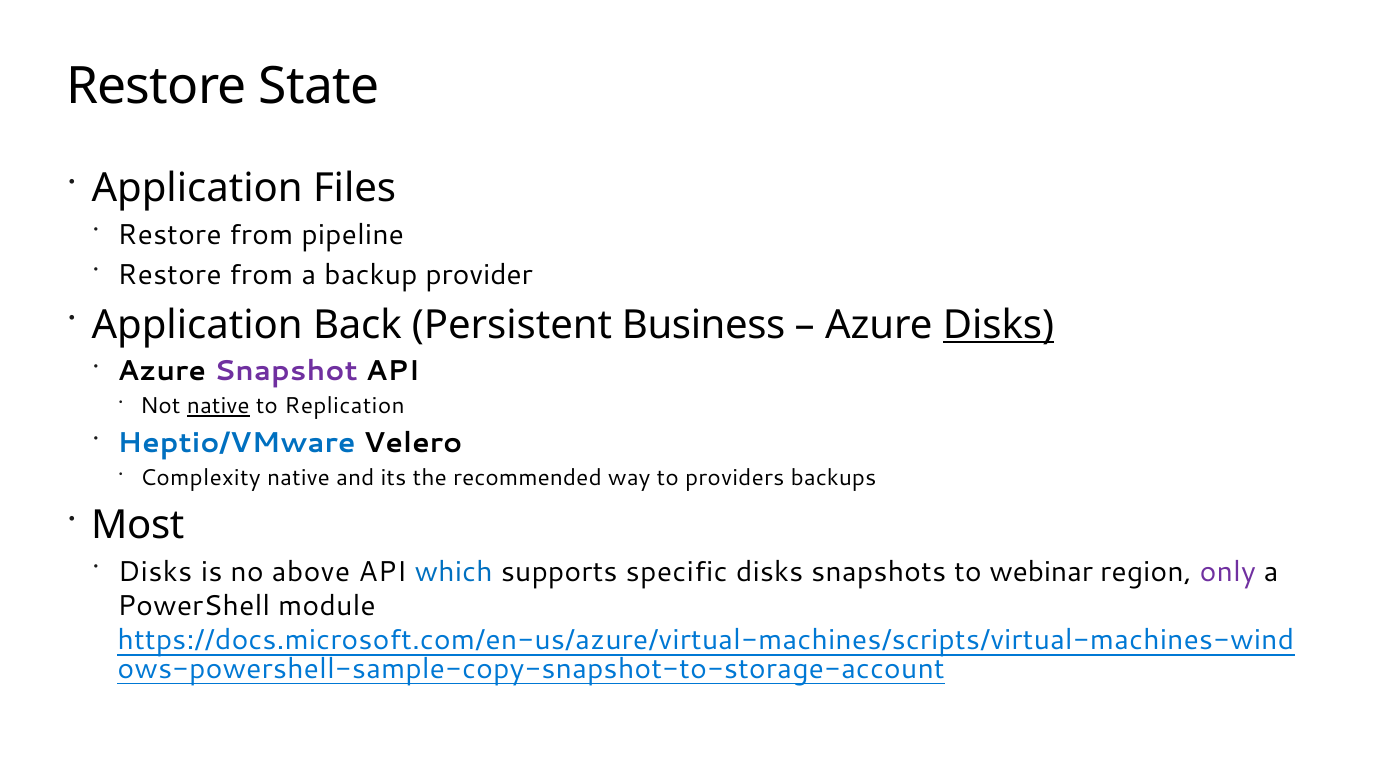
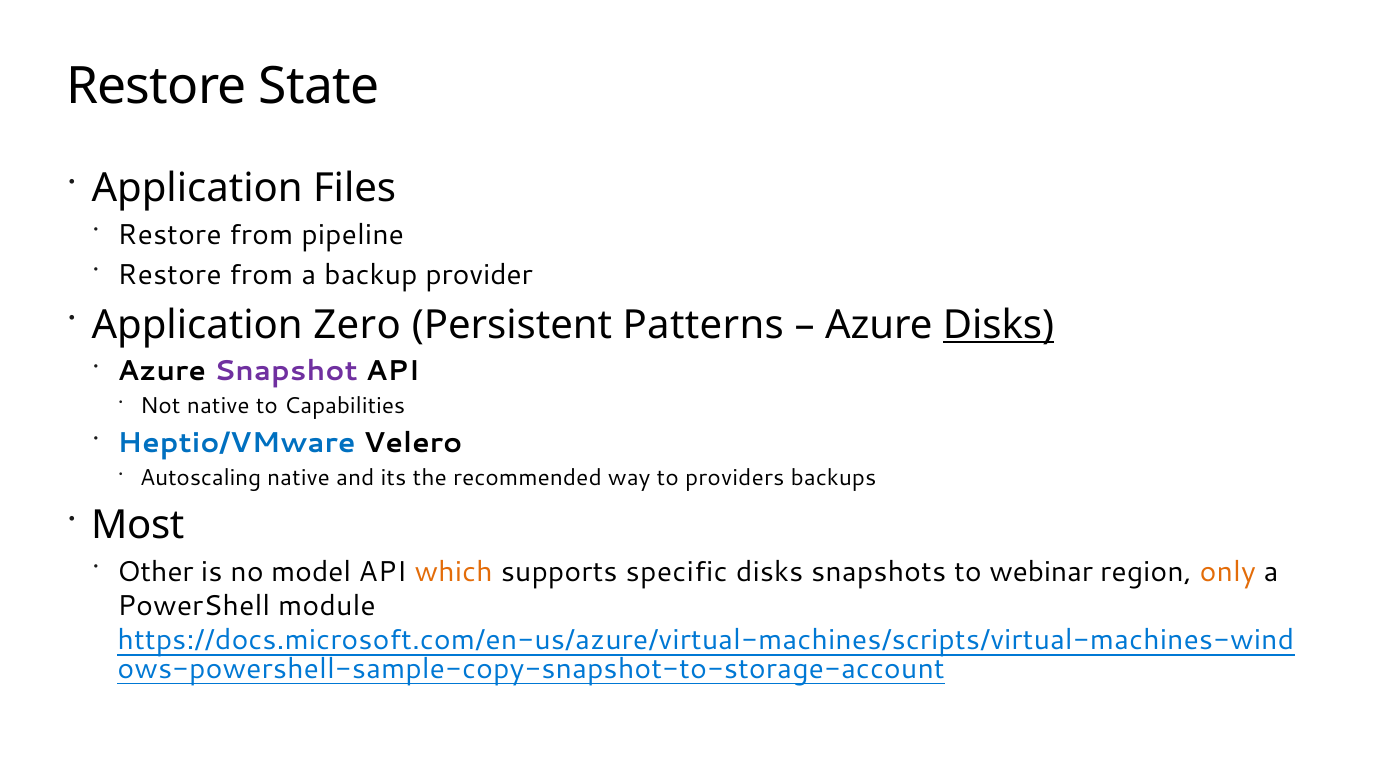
Back: Back -> Zero (357, 325)
Business: Business -> Patterns (703, 325)
native underline: present -> none (218, 406)
Replication: Replication -> Capabilities (345, 406)
Complexity: Complexity -> Autoscaling (201, 479)
Disks: Disks -> Other (155, 572)
above: above -> model (311, 572)
which colour: blue -> orange (454, 572)
only colour: purple -> orange (1228, 572)
